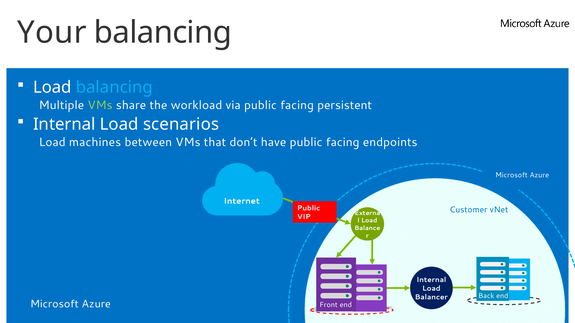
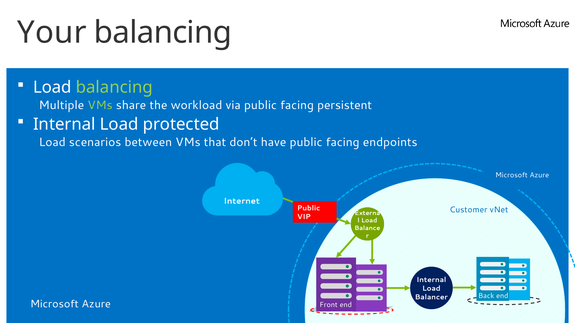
balancing colour: light blue -> light green (114, 88)
scenarios: scenarios -> protected (181, 124)
machines: machines -> scenarios (95, 142)
